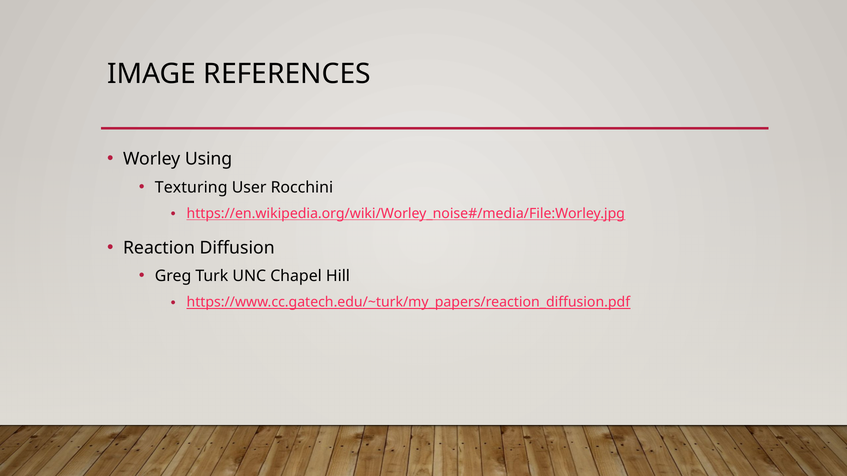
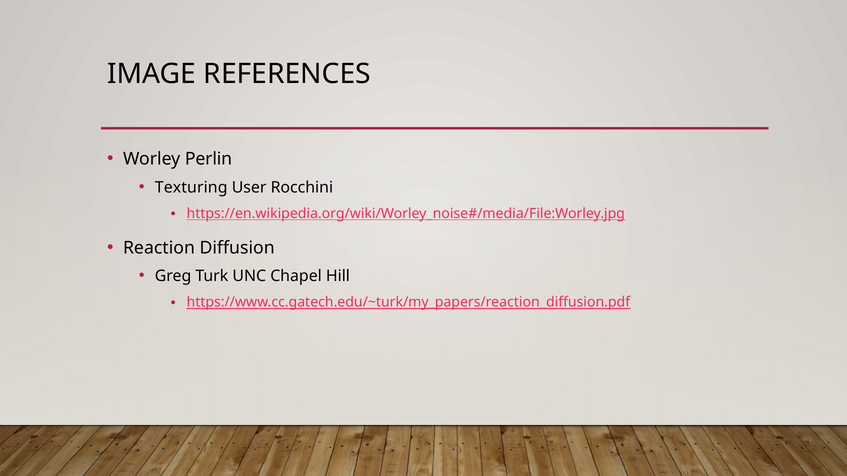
Using: Using -> Perlin (209, 159)
